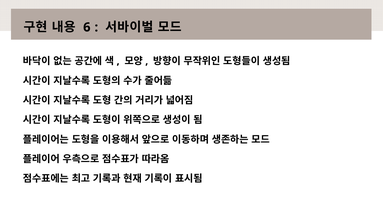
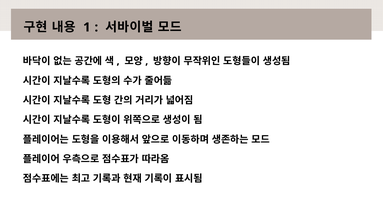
6: 6 -> 1 (87, 27)
